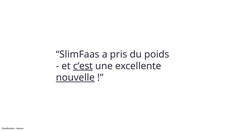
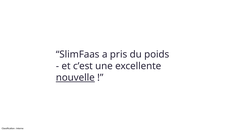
c’est underline: present -> none (83, 66)
